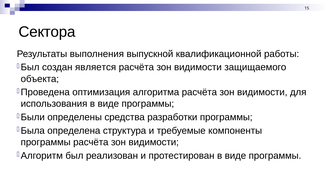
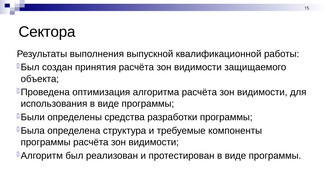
является: является -> принятия (96, 67)
